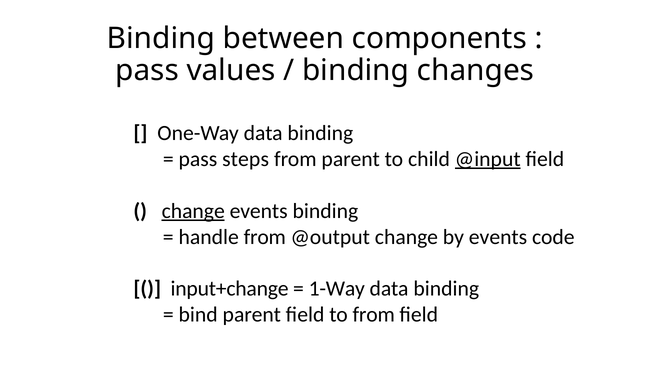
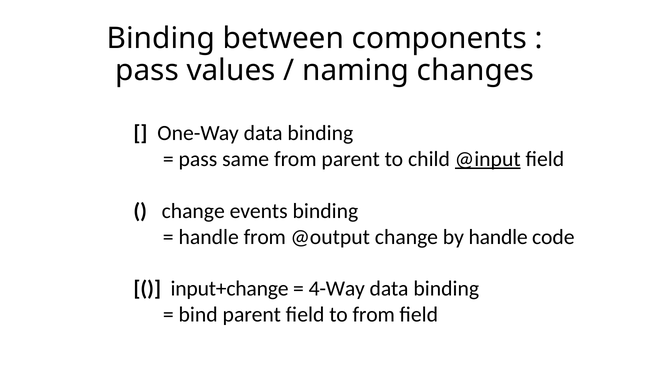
binding: binding -> naming (356, 71)
steps: steps -> same (246, 159)
change underline: present -> none (193, 211)
by events: events -> handle (498, 237)
1-Way: 1-Way -> 4-Way (337, 289)
